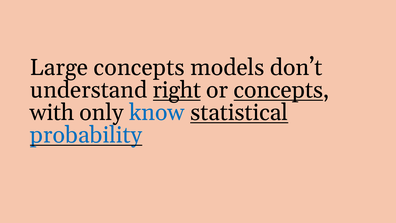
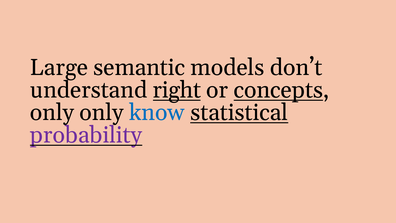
Large concepts: concepts -> semantic (139, 67)
with: with -> only (52, 112)
probability colour: blue -> purple (86, 135)
